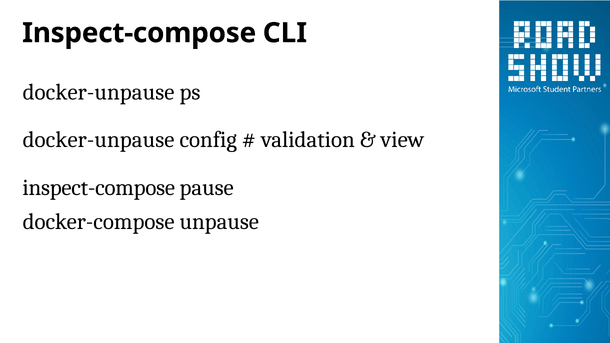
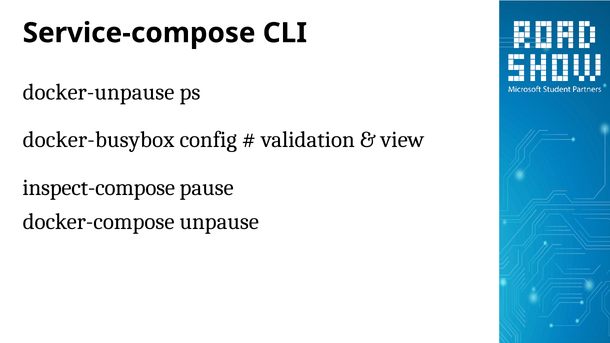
Inspect-compose: Inspect-compose -> Service-compose (139, 33)
docker-unpause: docker-unpause -> docker-busybox (98, 140)
